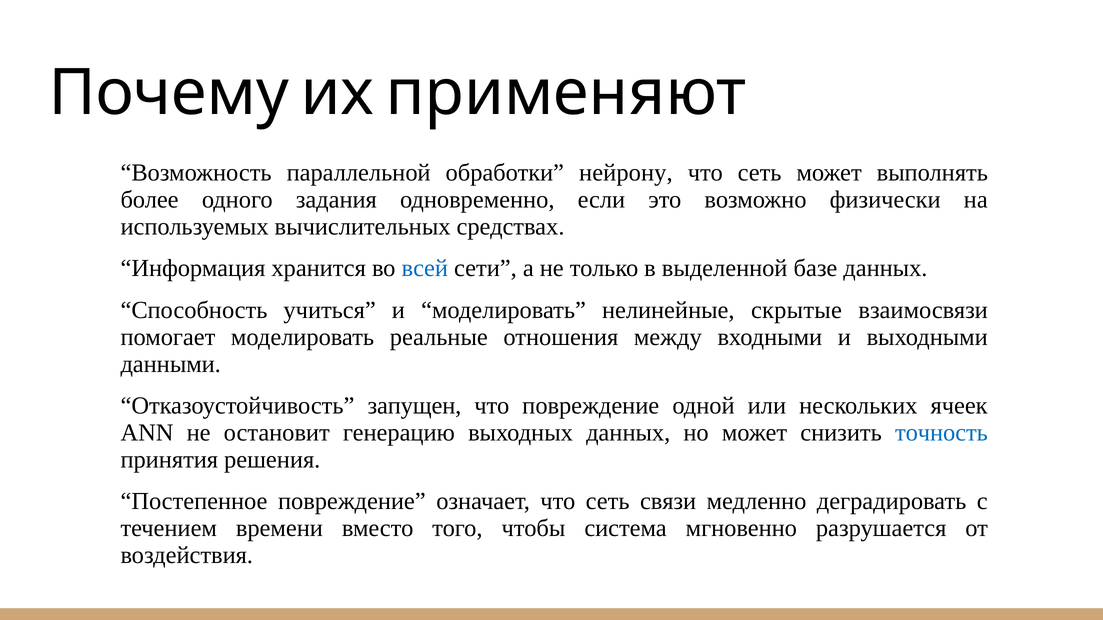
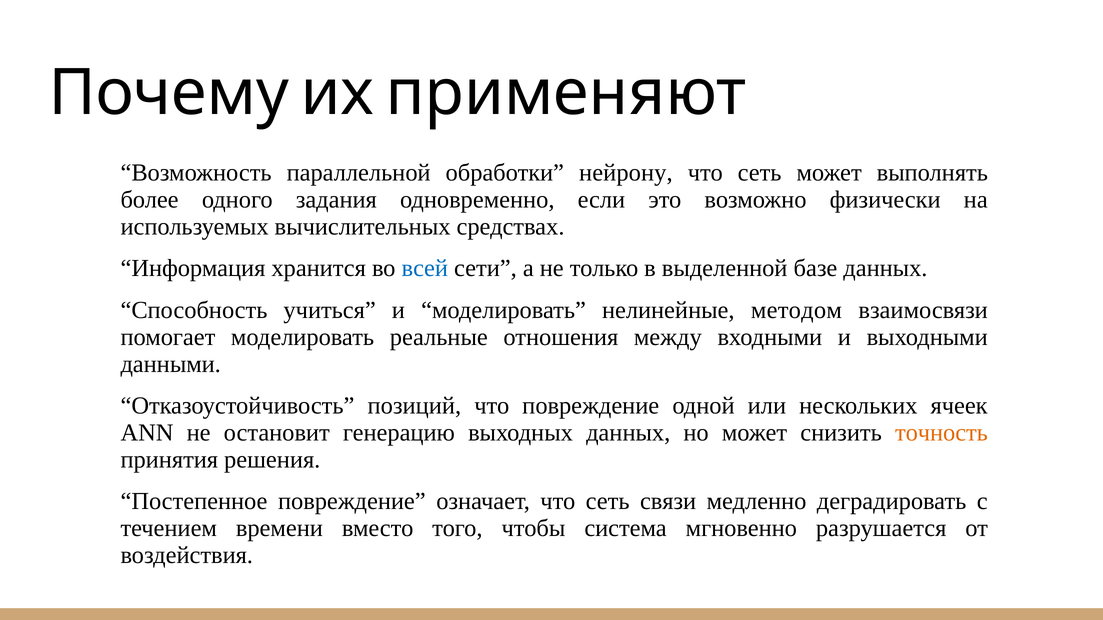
скрытые: скрытые -> методом (796, 310)
запущен: запущен -> позиций (414, 406)
точность colour: blue -> orange (941, 433)
